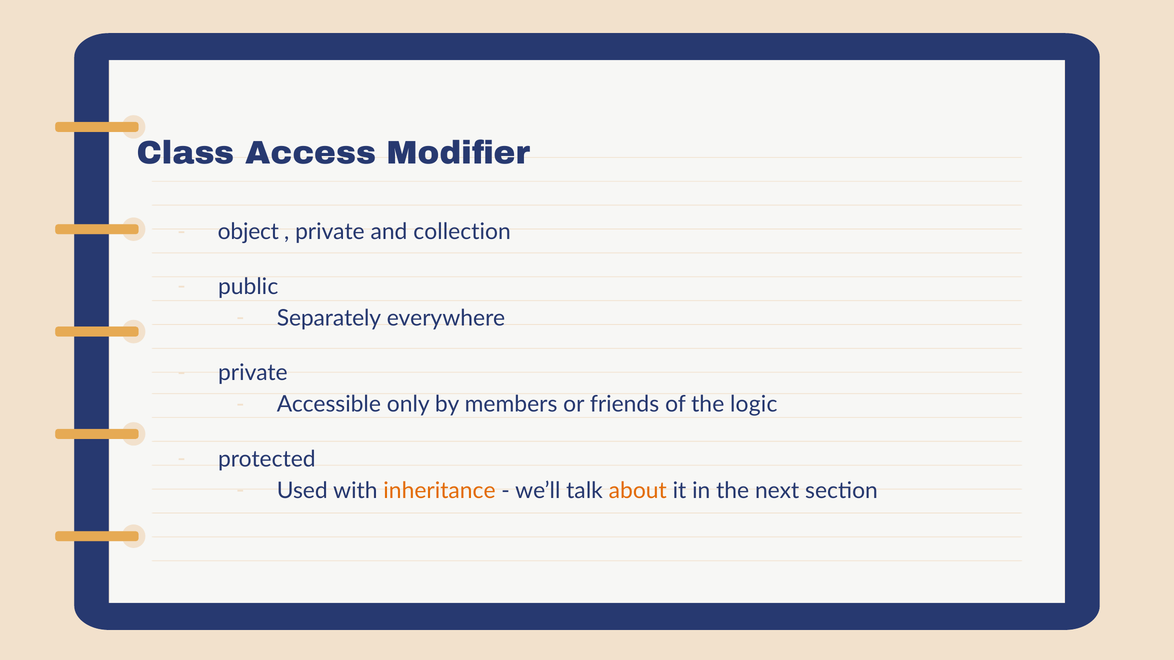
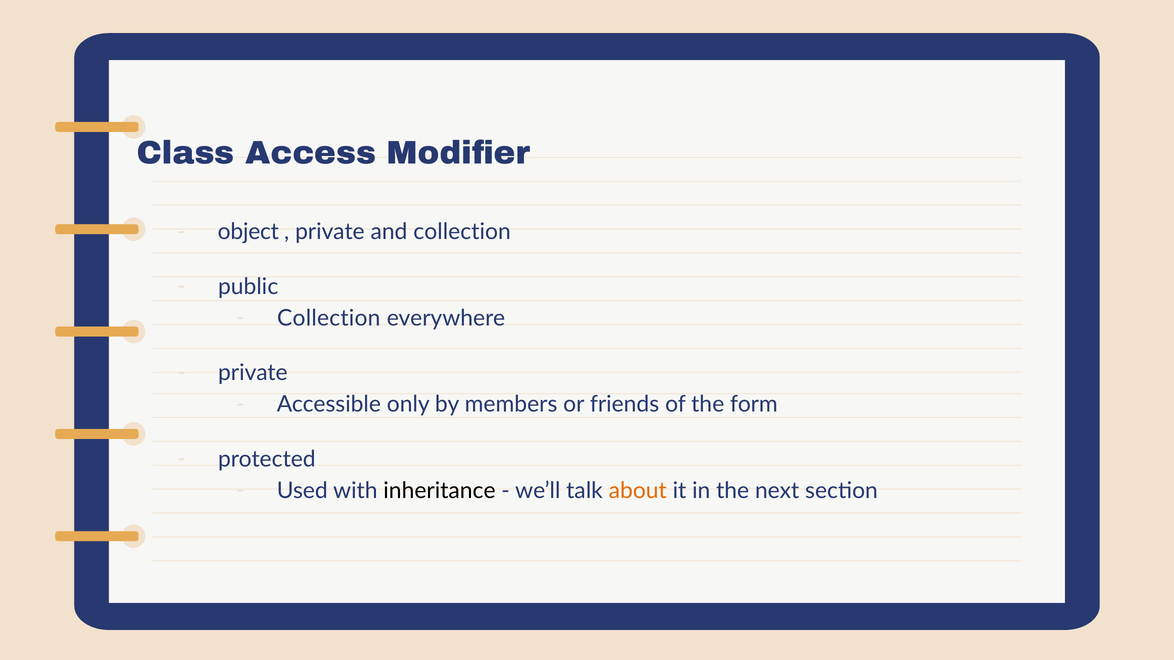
Separately: Separately -> Collection (329, 318)
logic: logic -> form (754, 405)
inheritance colour: orange -> black (439, 491)
